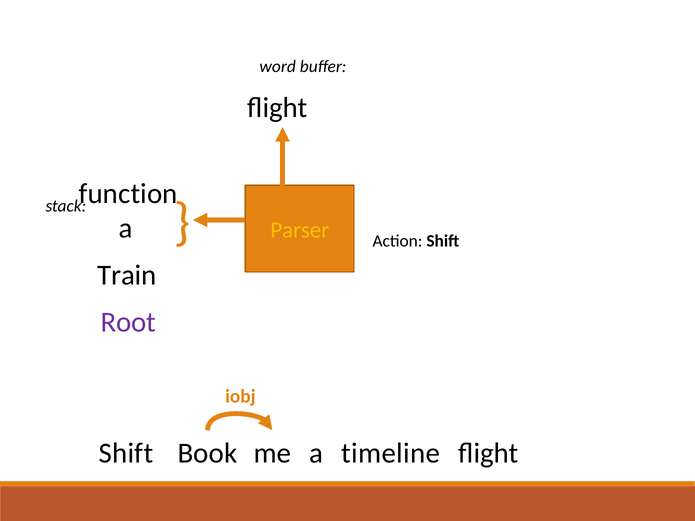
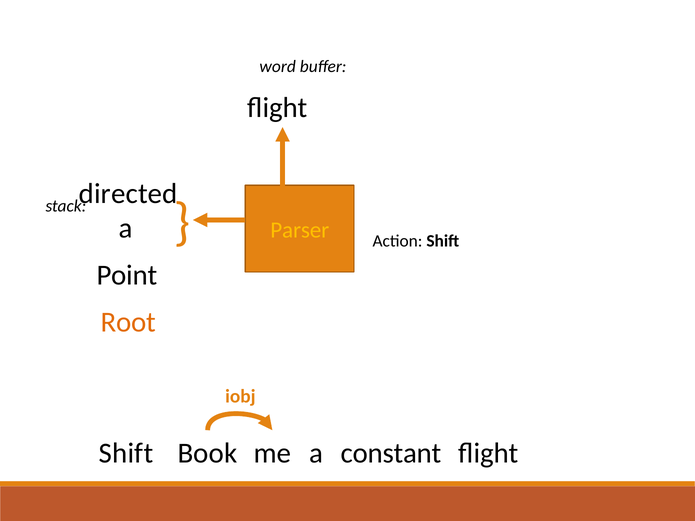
function: function -> directed (128, 194)
Train: Train -> Point (127, 275)
Root colour: purple -> orange (128, 322)
timeline: timeline -> constant (391, 453)
